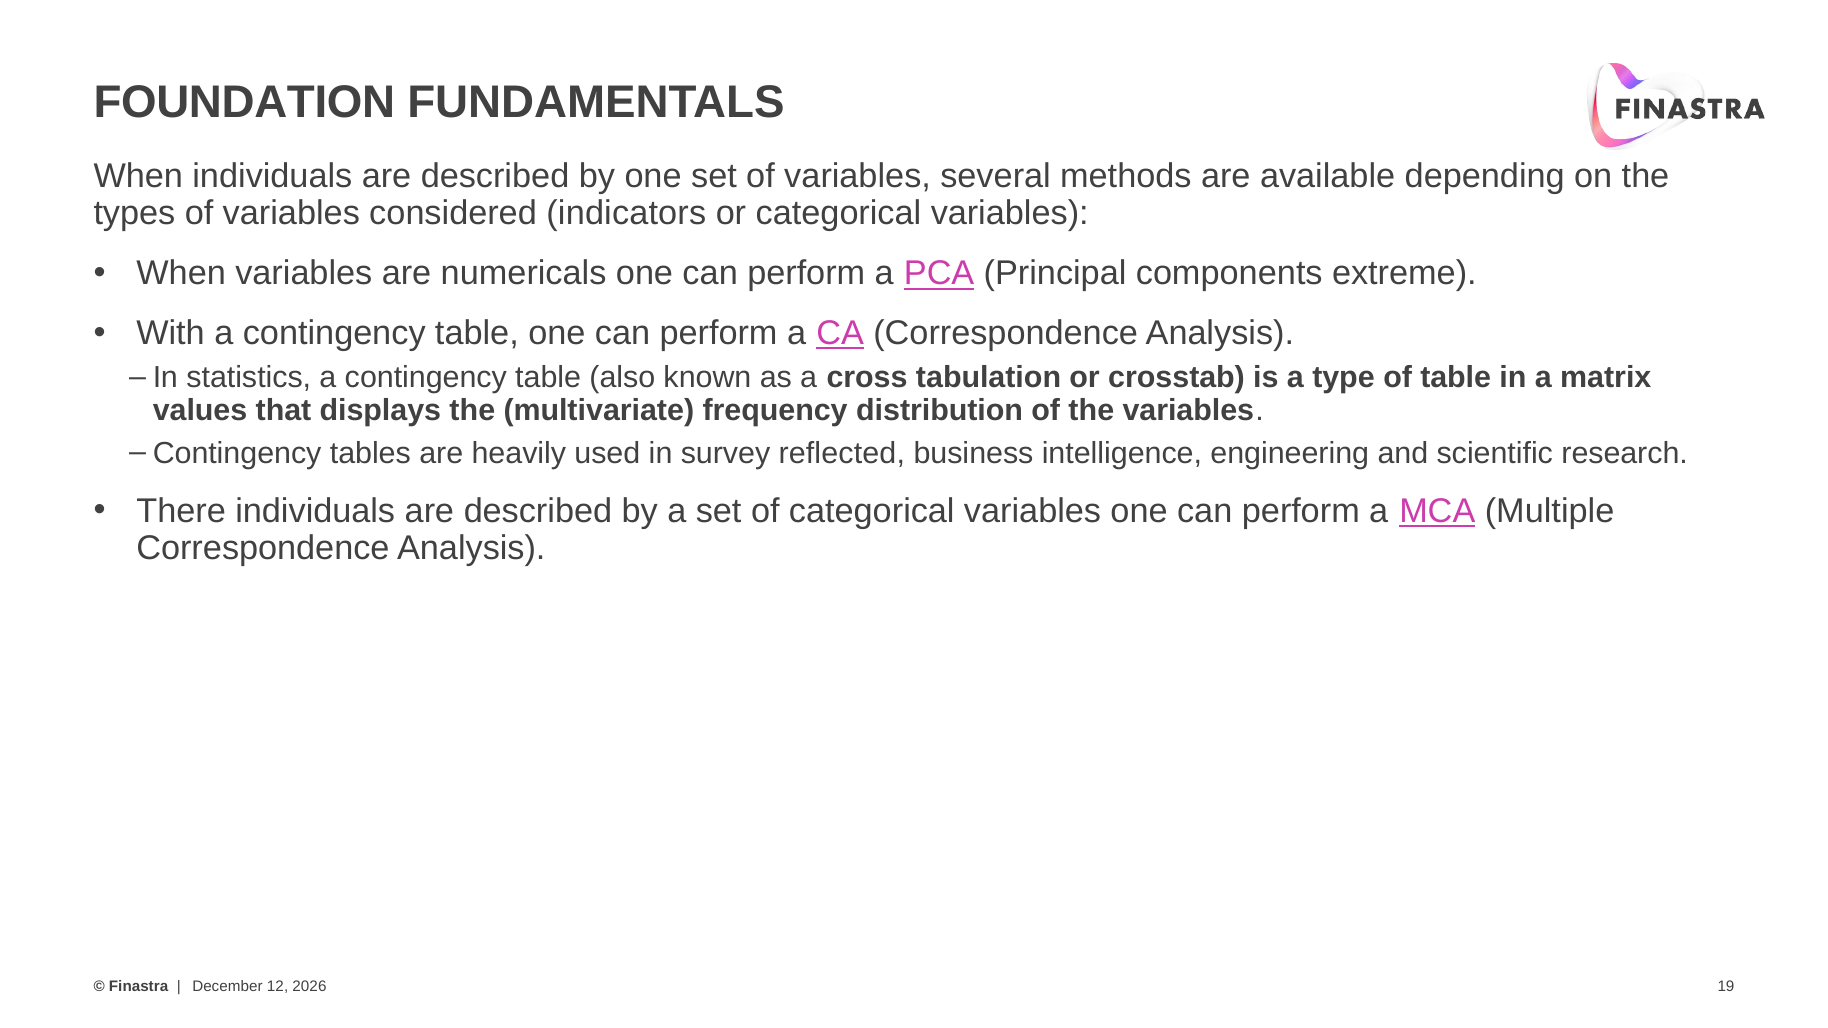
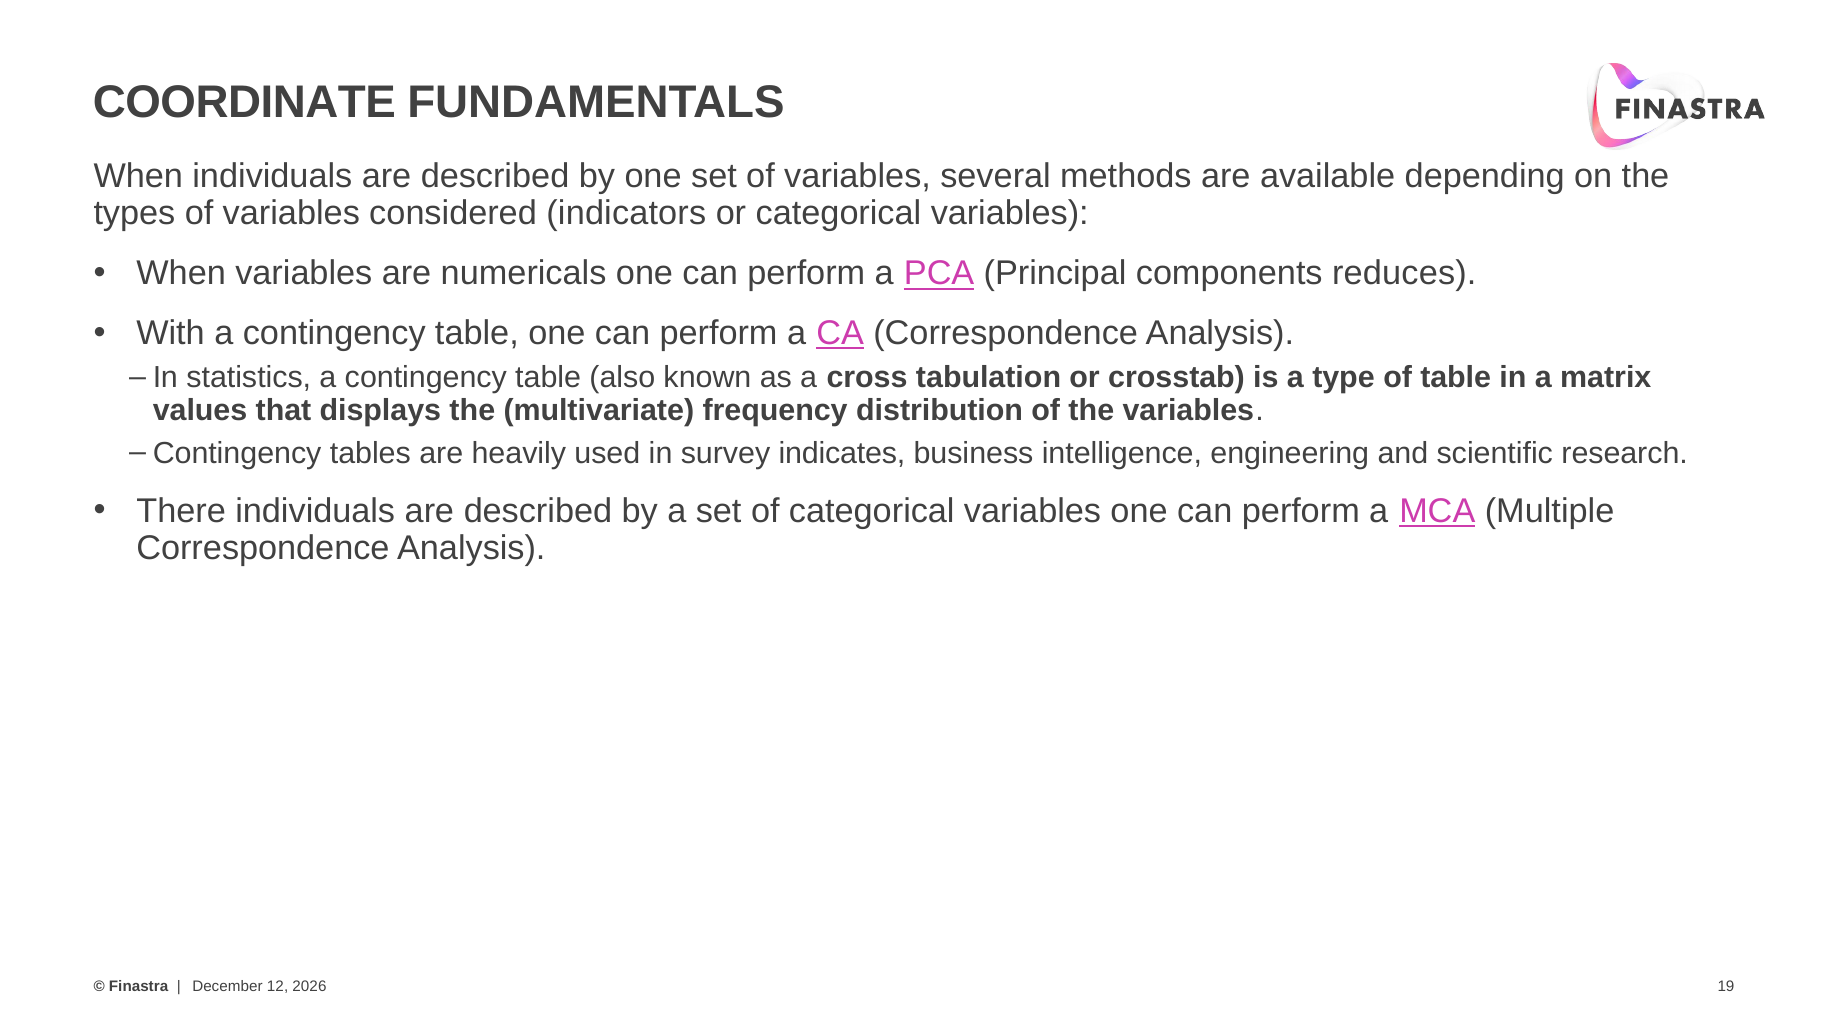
FOUNDATION: FOUNDATION -> COORDINATE (244, 103)
extreme: extreme -> reduces (1404, 274)
reflected: reflected -> indicates (842, 453)
